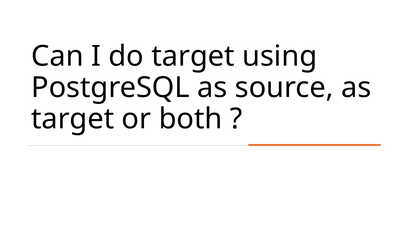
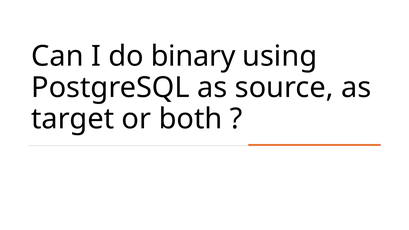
do target: target -> binary (193, 56)
